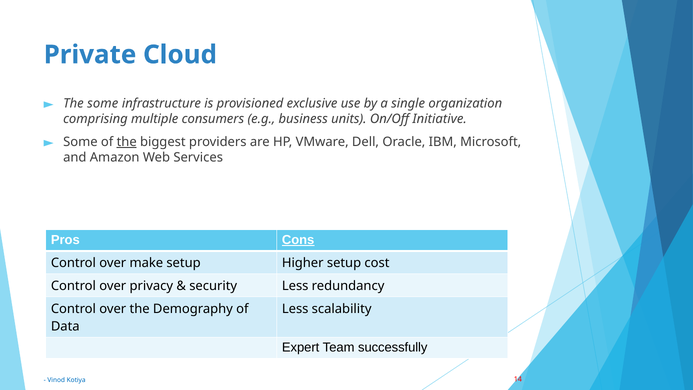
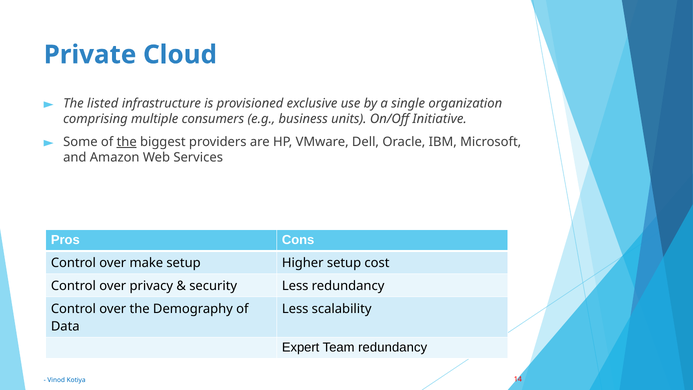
The some: some -> listed (103, 103)
Cons underline: present -> none (298, 240)
Team successfully: successfully -> redundancy (393, 347)
